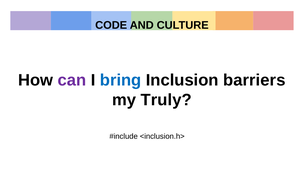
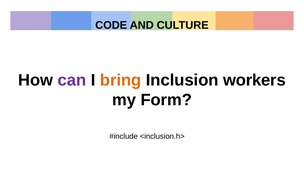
bring colour: blue -> orange (121, 80)
barriers: barriers -> workers (254, 80)
Truly: Truly -> Form (166, 100)
